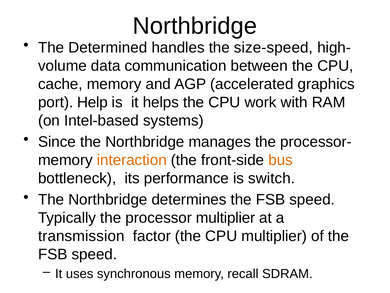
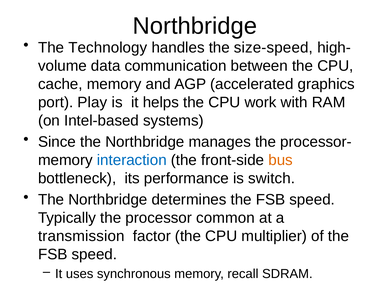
Determined: Determined -> Technology (108, 48)
Help: Help -> Play (92, 102)
interaction colour: orange -> blue (132, 160)
processor multiplier: multiplier -> common (225, 218)
